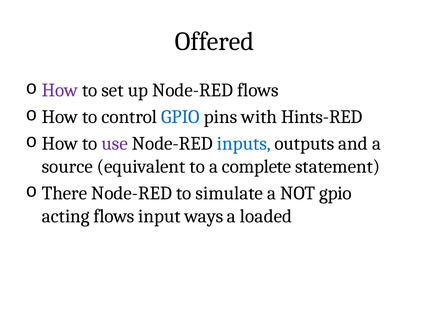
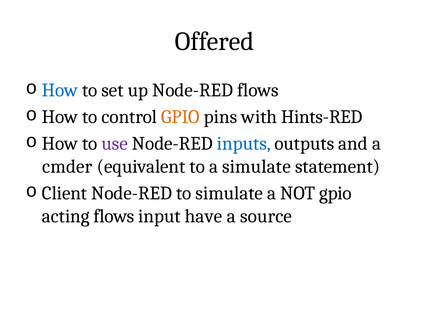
How colour: purple -> blue (60, 90)
GPIO colour: blue -> orange (180, 117)
source: source -> cmder (67, 166)
a complete: complete -> simulate (256, 166)
There: There -> Client (64, 193)
ways: ways -> have (204, 216)
loaded: loaded -> source (266, 216)
